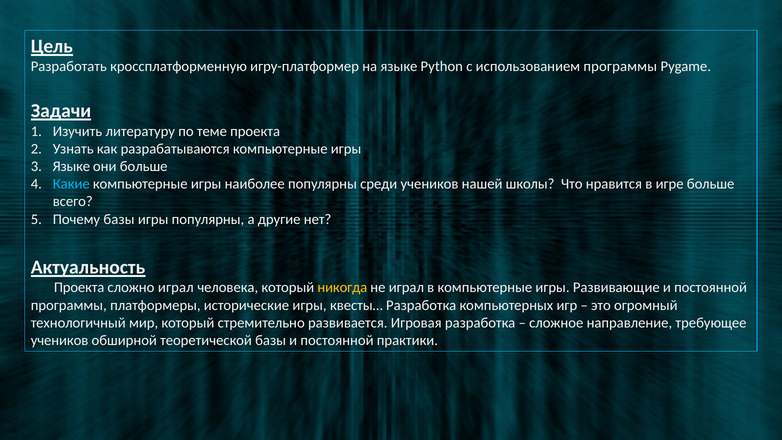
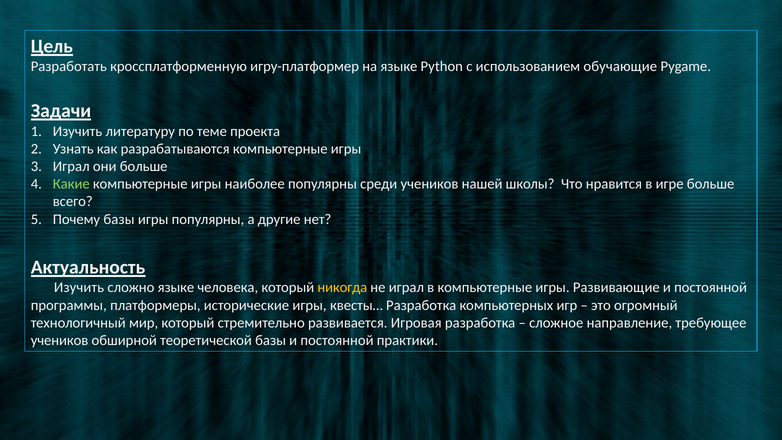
использованием программы: программы -> обучающие (620, 67)
Языке: Языке -> Играл (71, 166)
Какие colour: light blue -> light green (71, 184)
Проекта: Проекта -> Изучить (79, 288)
сложно играл: играл -> языке (176, 288)
